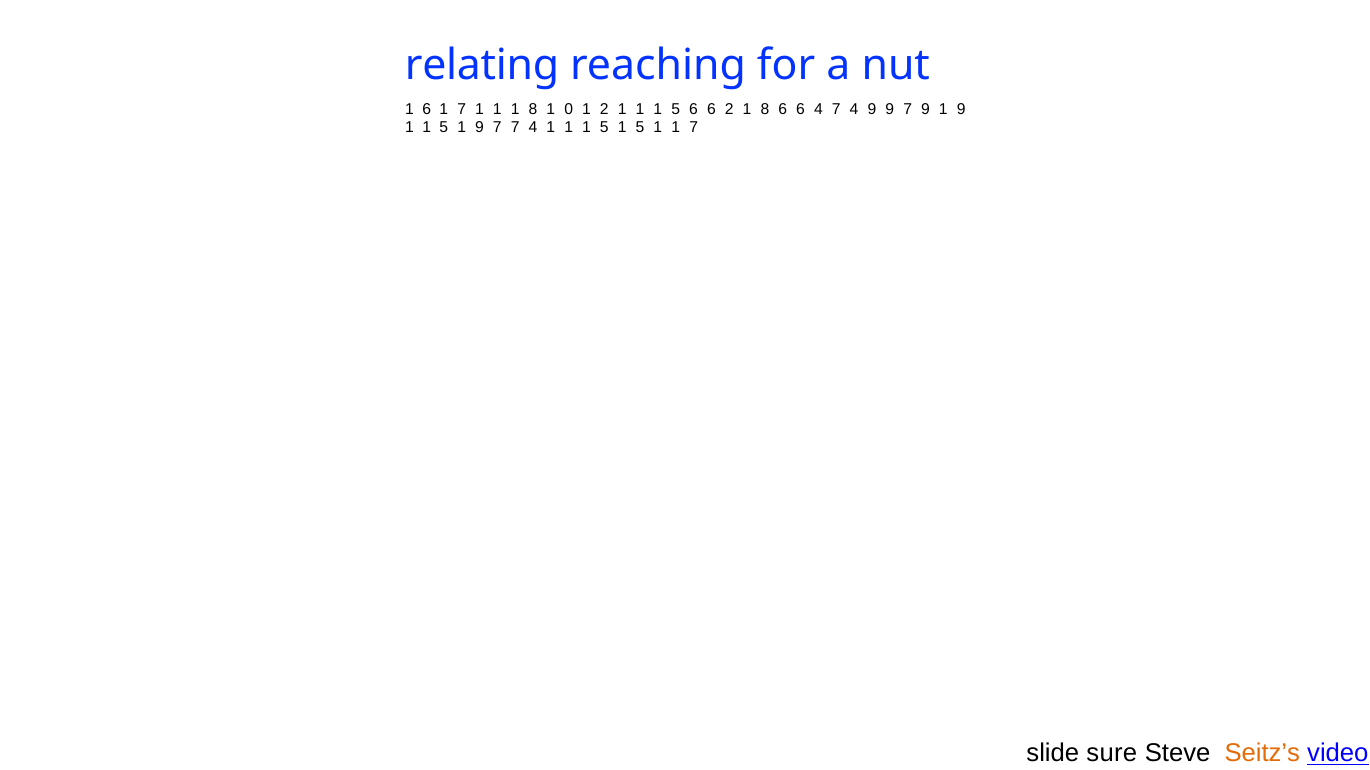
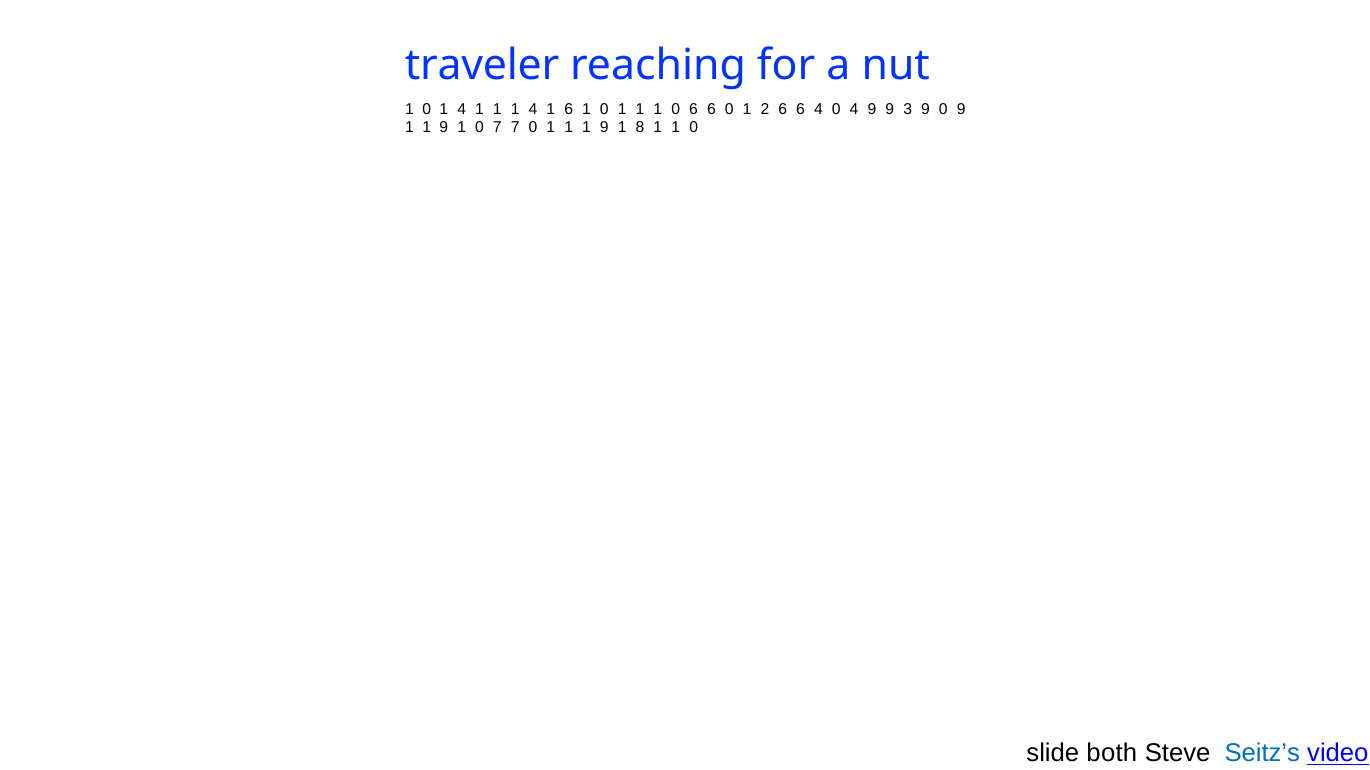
relating: relating -> traveler (482, 65)
6: 6 -> 0 (427, 110)
7: 7 -> 4 (462, 110)
1 1 8: 8 -> 4 (533, 110)
1 0: 0 -> 6 (569, 110)
2: 2 -> 0 (604, 110)
5: 5 -> 0 (676, 110)
6 2: 2 -> 0 (729, 110)
8: 8 -> 2 (765, 110)
4 7: 7 -> 0 (836, 110)
9 9 7: 7 -> 3 (908, 110)
1: 1 -> 0 (943, 110)
5: 5 -> 9 (444, 128)
9: 9 -> 0 (479, 128)
7 7 4: 4 -> 0 (533, 128)
5: 5 -> 9 (604, 128)
5: 5 -> 8 (640, 128)
7: 7 -> 0 (694, 128)
sure: sure -> both (1112, 754)
Seitz’s colour: orange -> blue (1262, 754)
